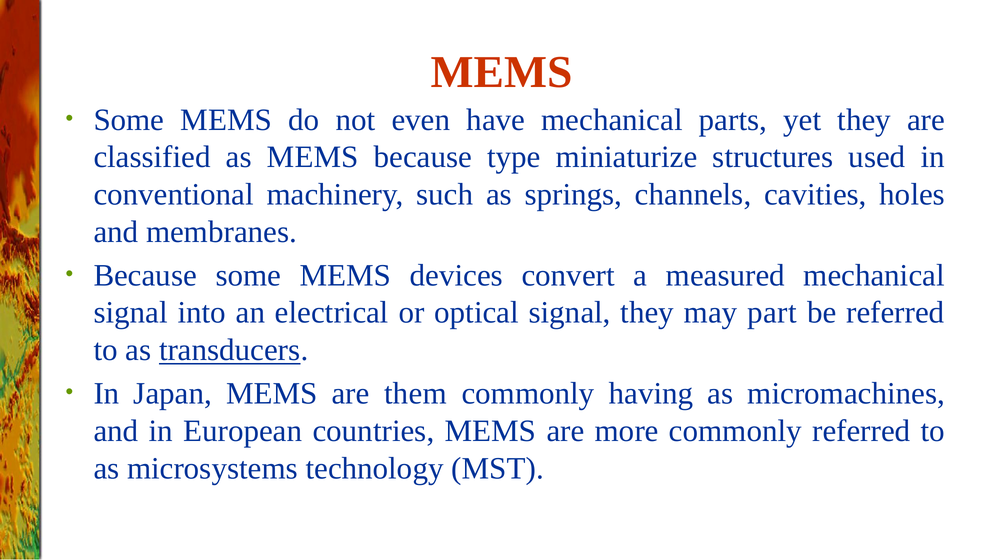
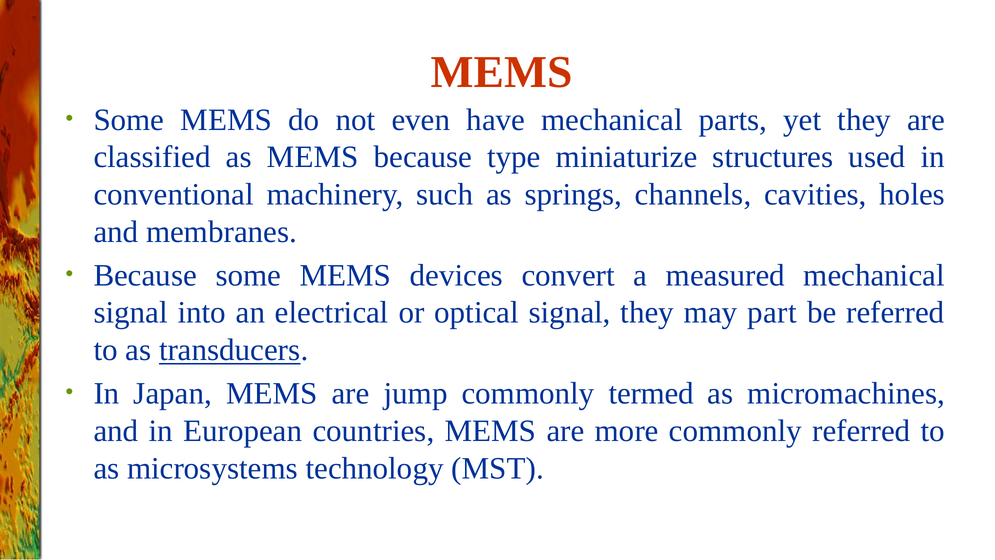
them: them -> jump (416, 393)
having: having -> termed (651, 393)
